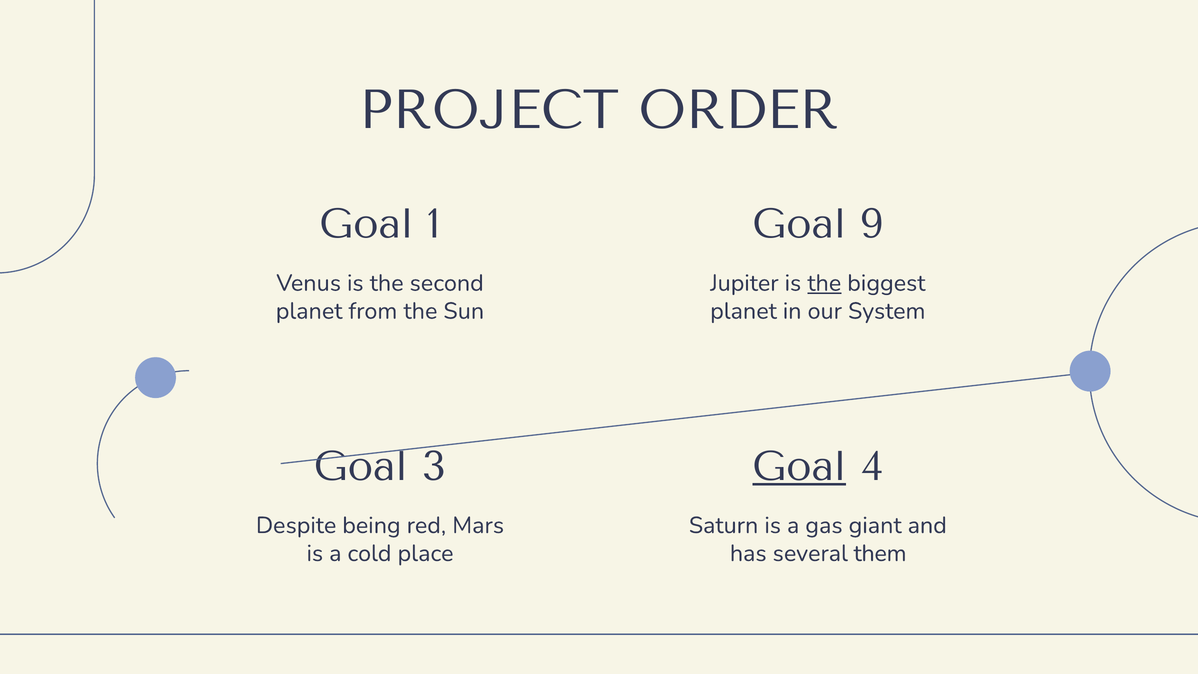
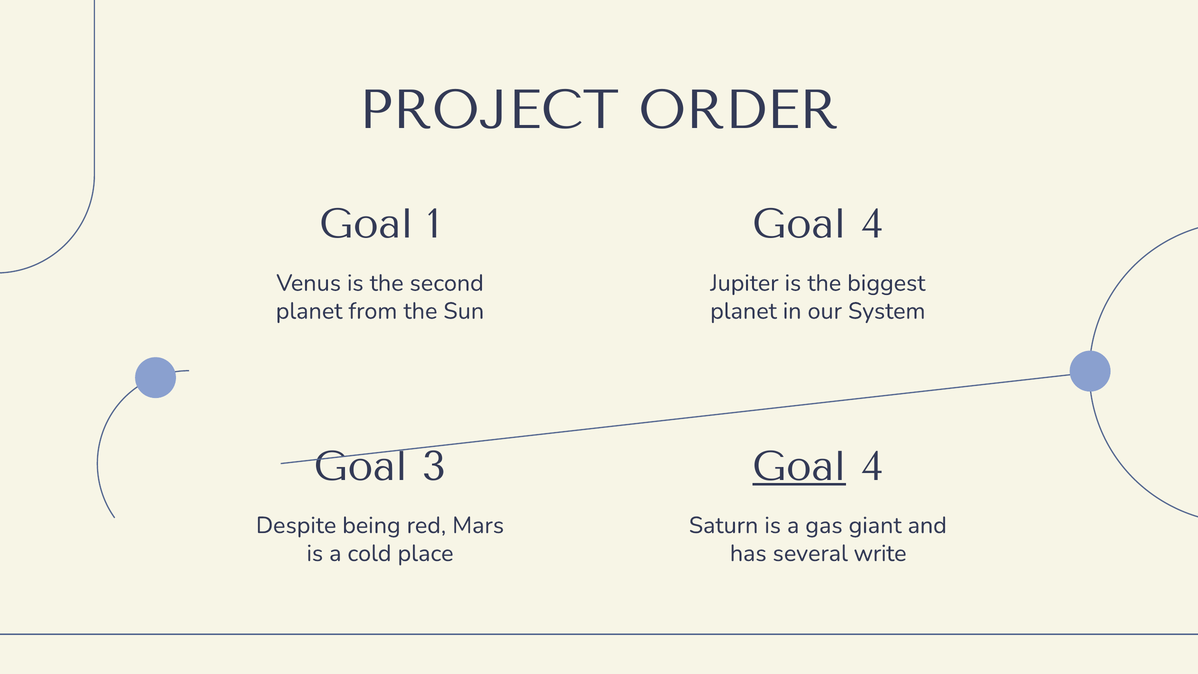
9: 9 -> 4 (872, 224)
the underline: present -> none (824, 283)
them: them -> write (880, 553)
